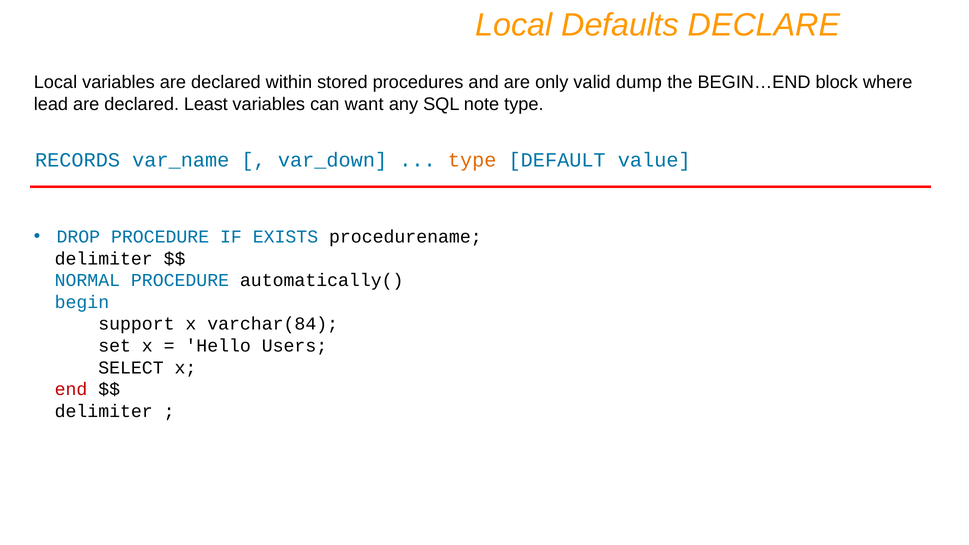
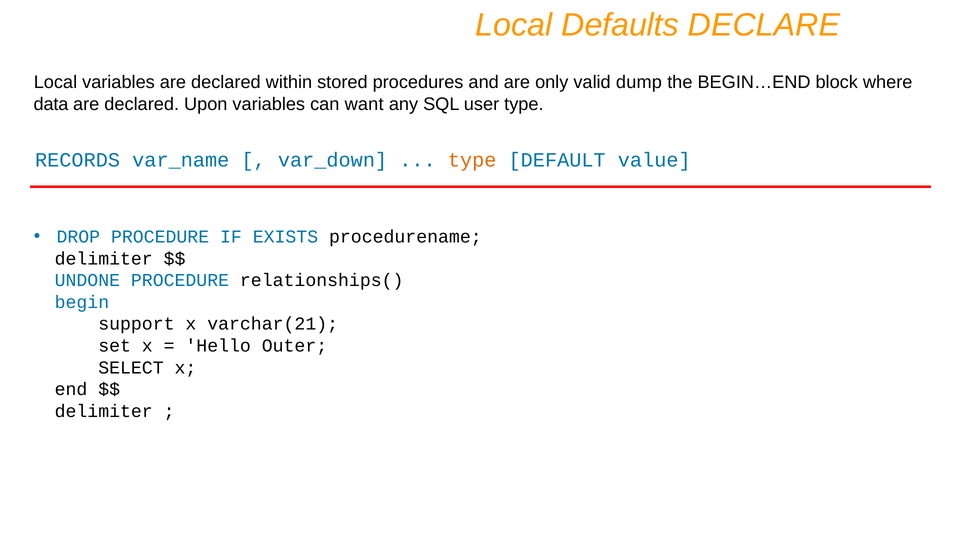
lead: lead -> data (51, 104)
Least: Least -> Upon (206, 104)
note: note -> user (481, 104)
NORMAL: NORMAL -> UNDONE (87, 280)
automatically(: automatically( -> relationships( (322, 280)
varchar(84: varchar(84 -> varchar(21 (273, 324)
Users: Users -> Outer (294, 346)
end colour: red -> black (71, 389)
